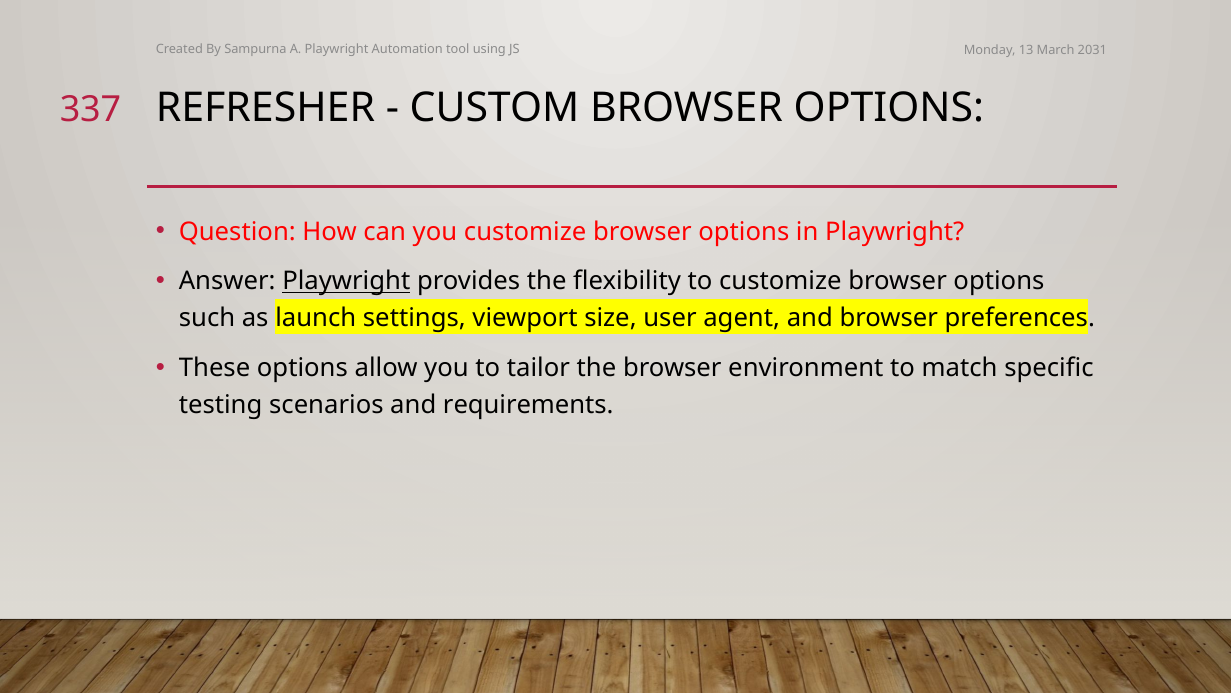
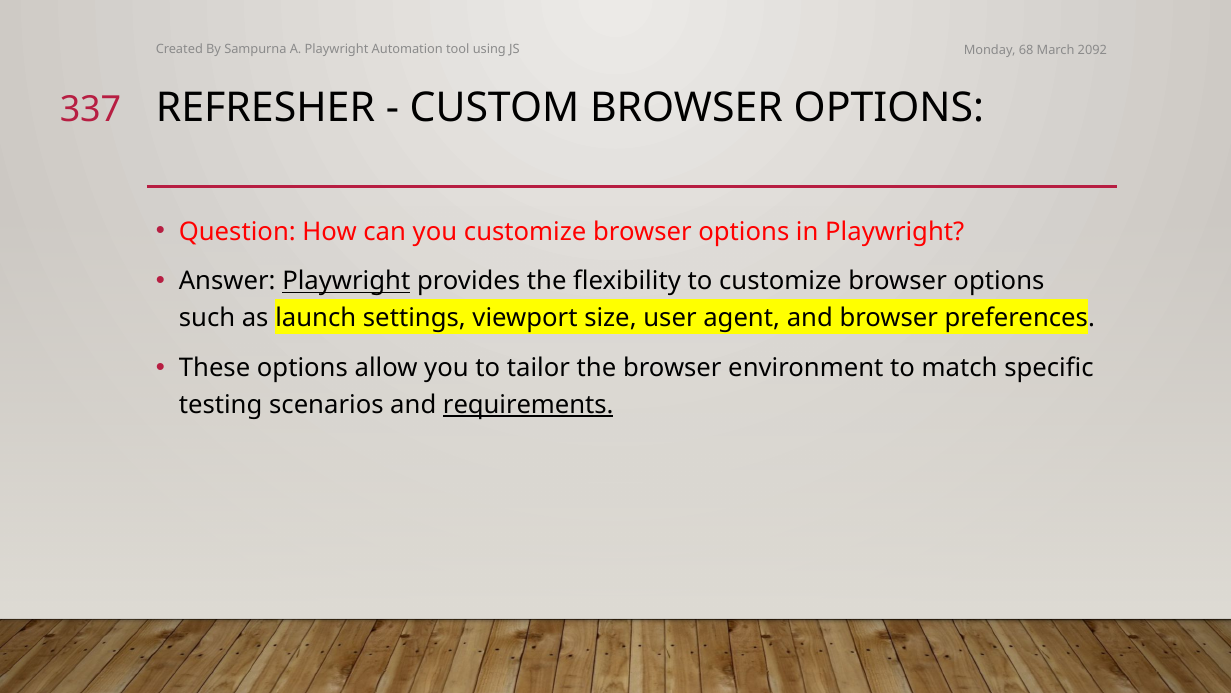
13: 13 -> 68 (1026, 50)
2031: 2031 -> 2092 (1092, 50)
requirements underline: none -> present (528, 405)
